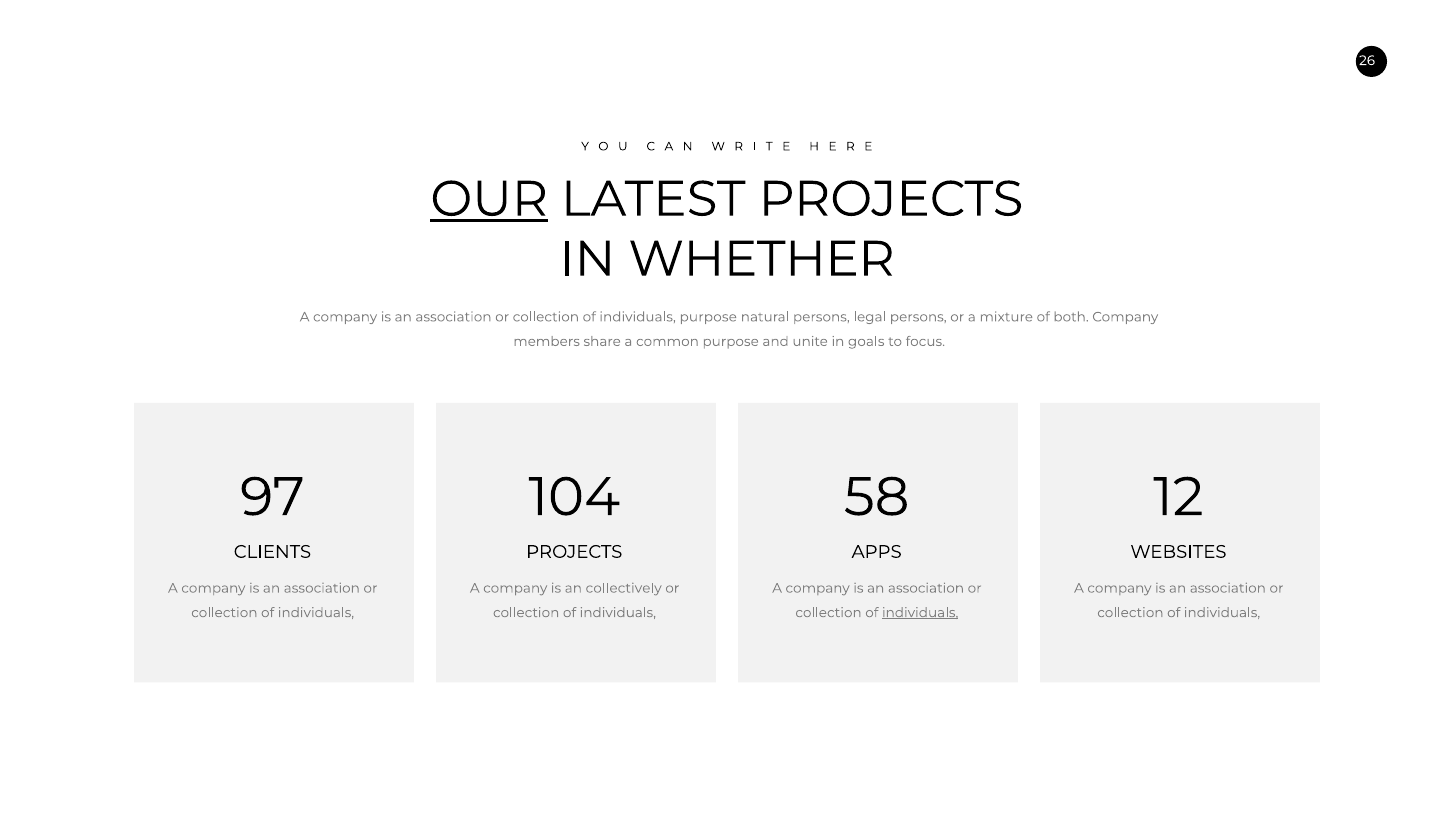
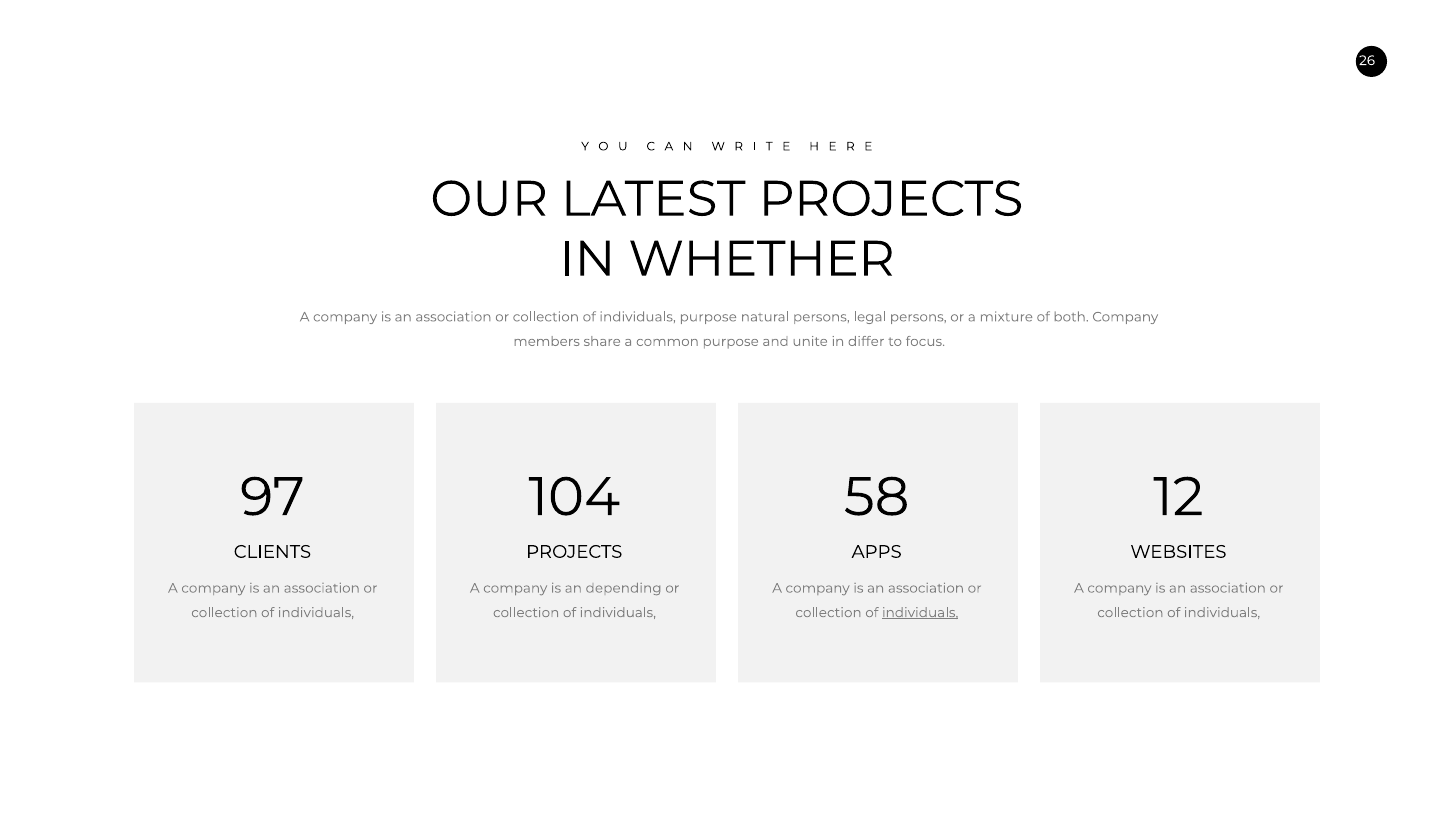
OUR underline: present -> none (489, 199)
goals: goals -> differ (866, 342)
collectively: collectively -> depending (624, 588)
